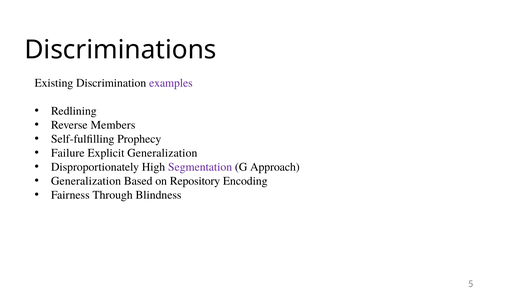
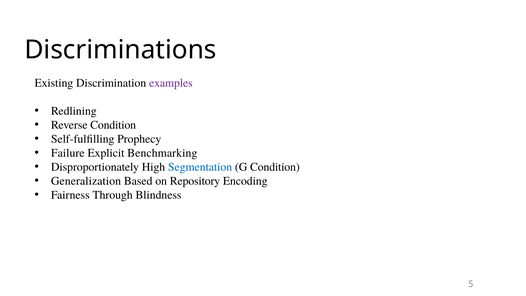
Reverse Members: Members -> Condition (113, 125)
Explicit Generalization: Generalization -> Benchmarking (162, 153)
Segmentation colour: purple -> blue (200, 167)
G Approach: Approach -> Condition (275, 167)
